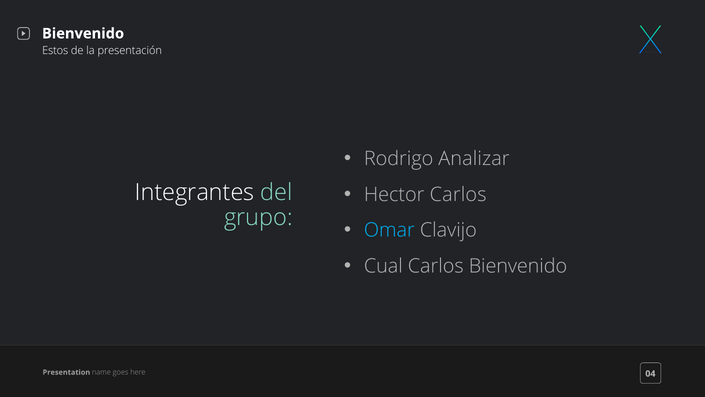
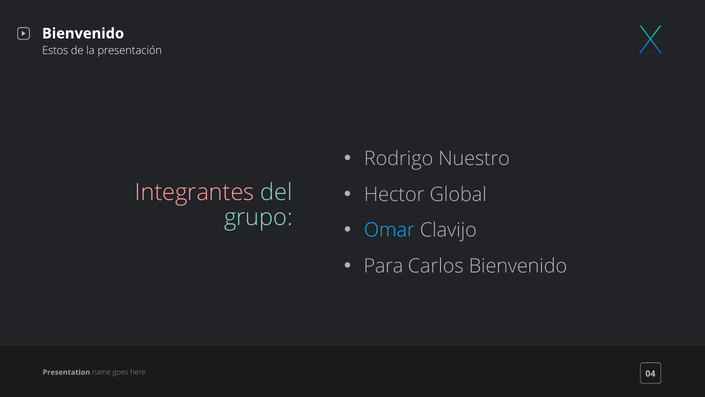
Analizar: Analizar -> Nuestro (474, 159)
Integrantes colour: white -> pink (195, 192)
Hector Carlos: Carlos -> Global (458, 194)
Cual: Cual -> Para (383, 266)
